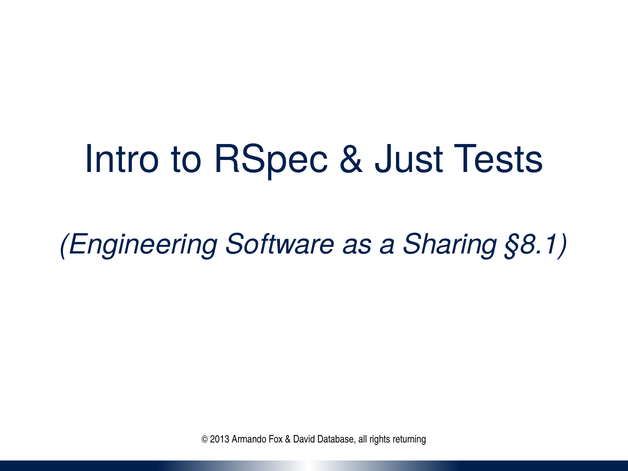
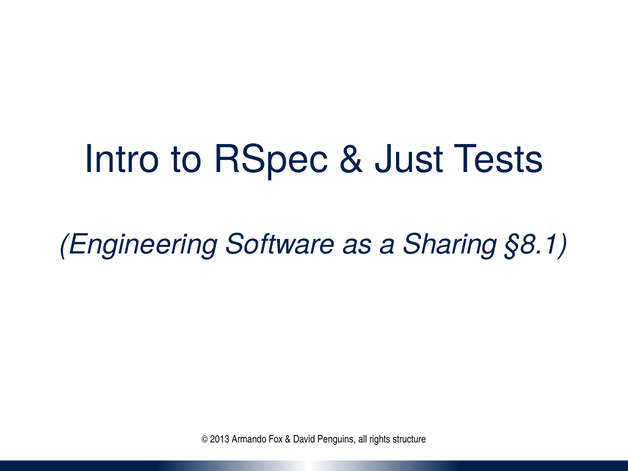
Database: Database -> Penguins (337, 439)
returning: returning -> structure (409, 439)
